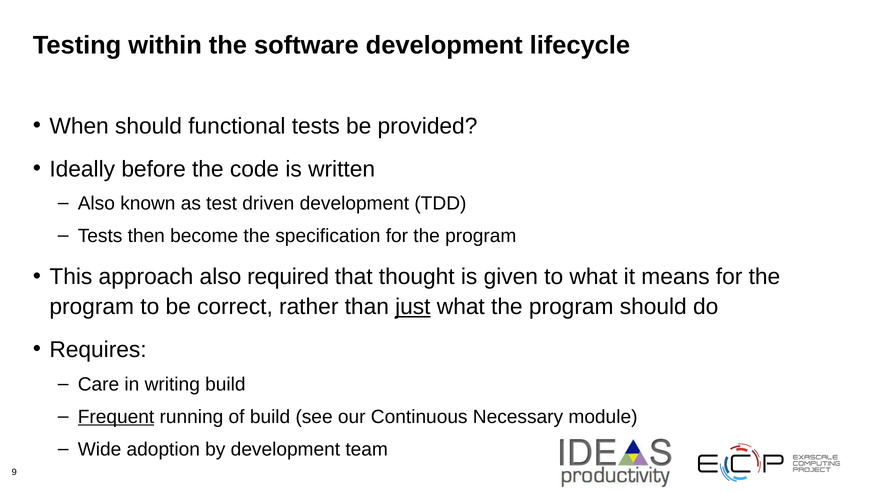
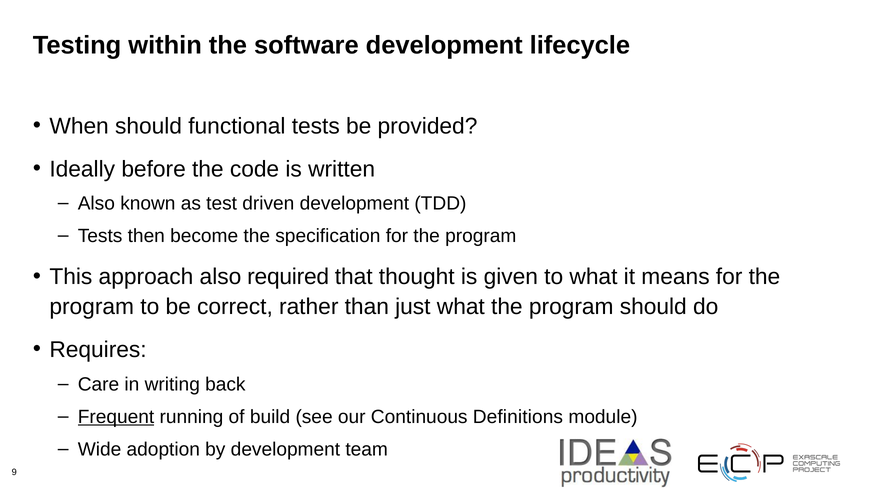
just underline: present -> none (413, 307)
writing build: build -> back (225, 384)
Necessary: Necessary -> Definitions (518, 416)
